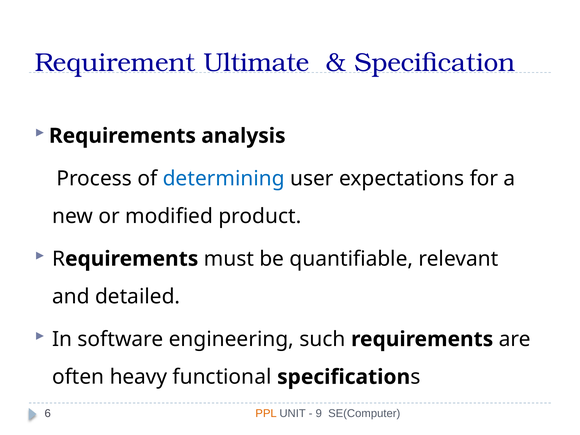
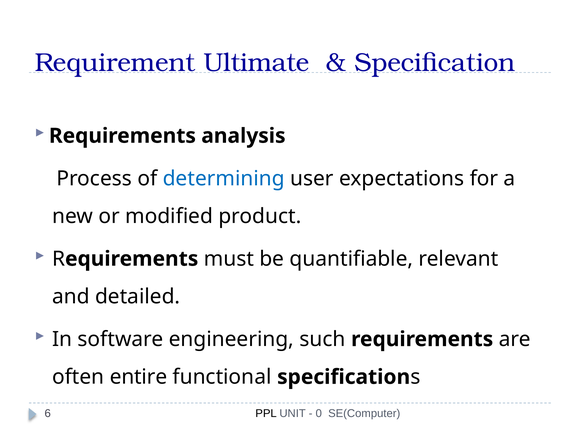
heavy: heavy -> entire (138, 377)
PPL colour: orange -> black (266, 414)
9: 9 -> 0 (319, 414)
